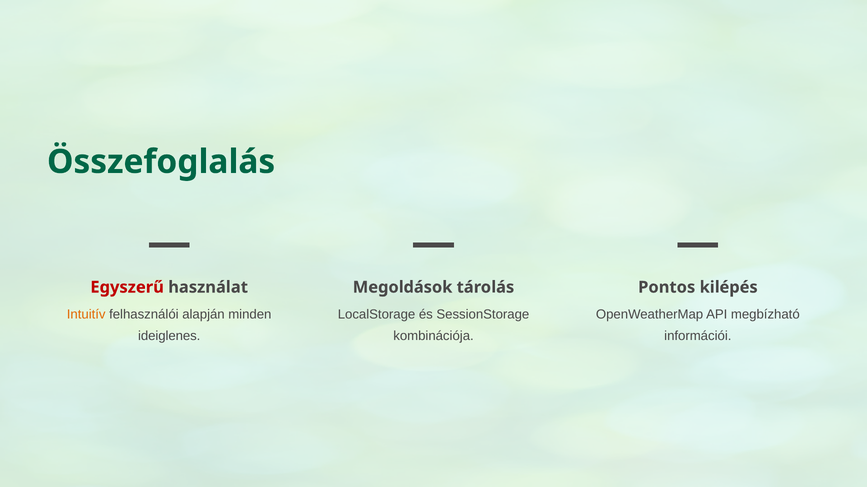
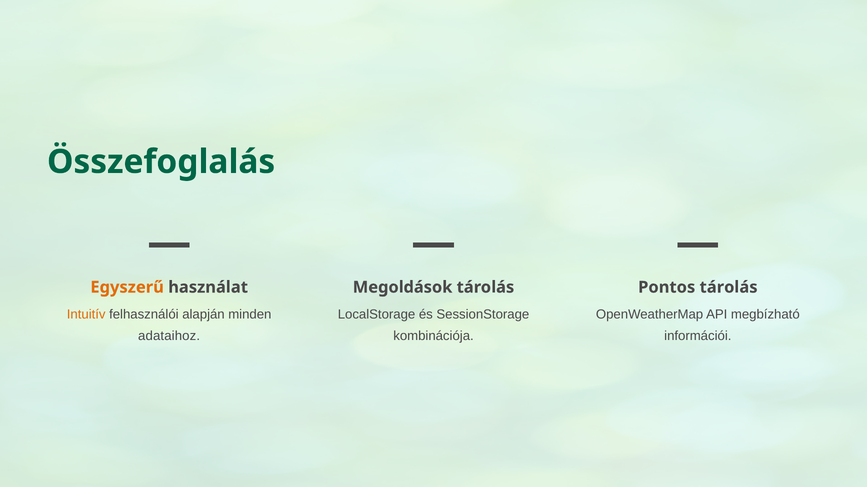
Egyszerű colour: red -> orange (127, 288)
Pontos kilépés: kilépés -> tárolás (729, 288)
ideiglenes: ideiglenes -> adataihoz (169, 336)
